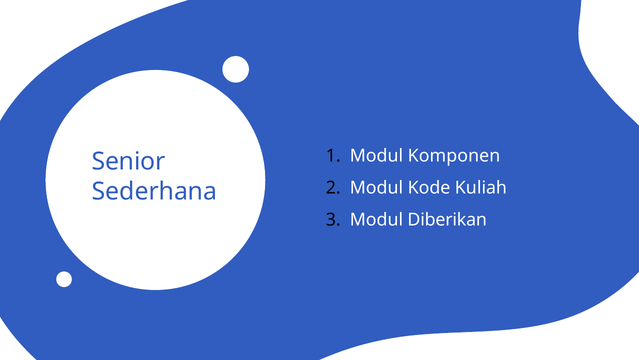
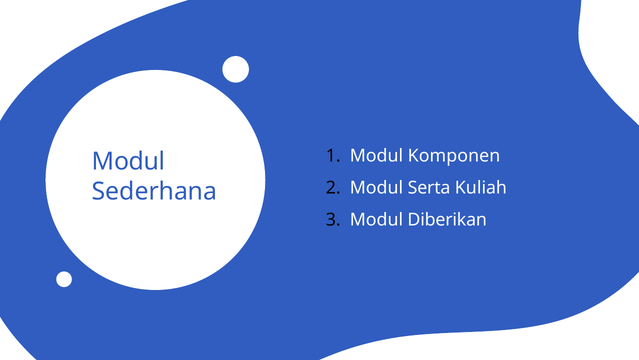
Senior: Senior -> Modul (129, 161)
Kode: Kode -> Serta (429, 188)
